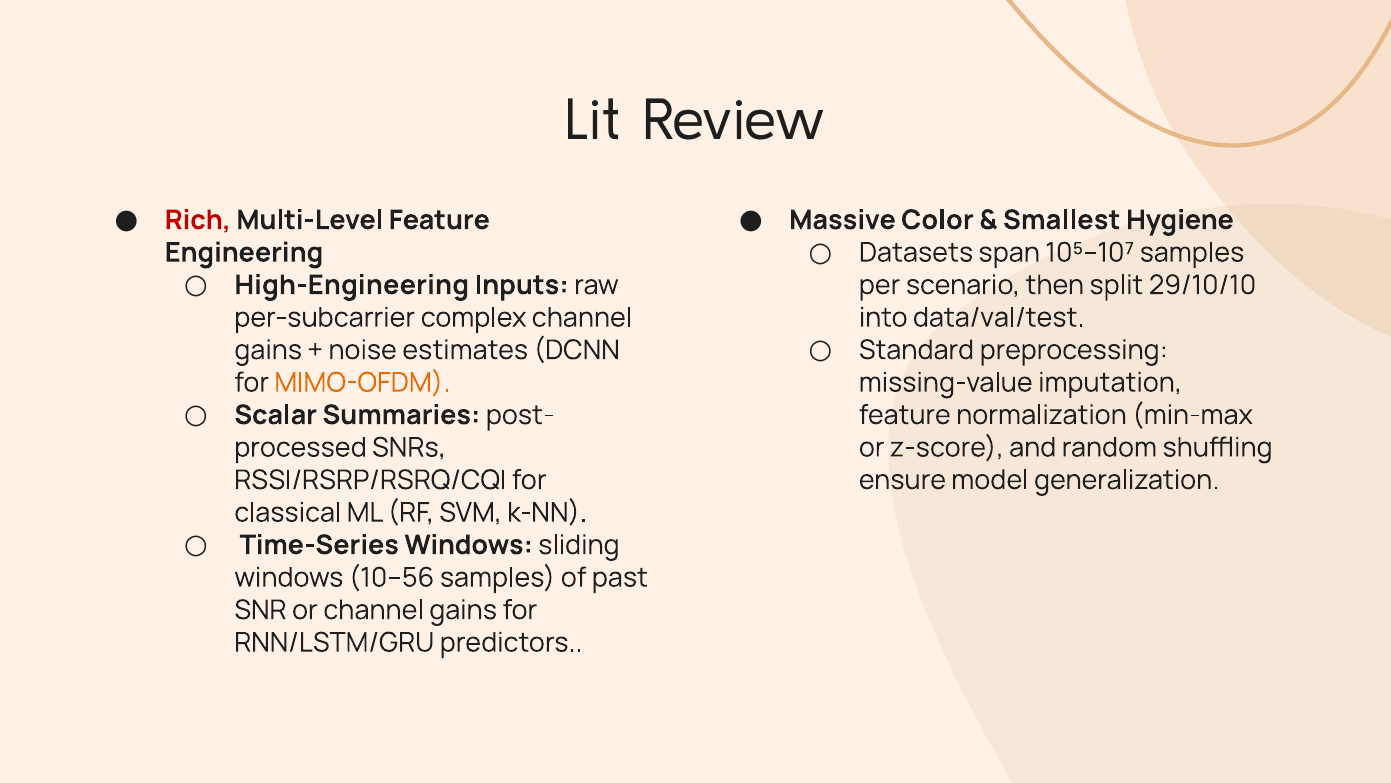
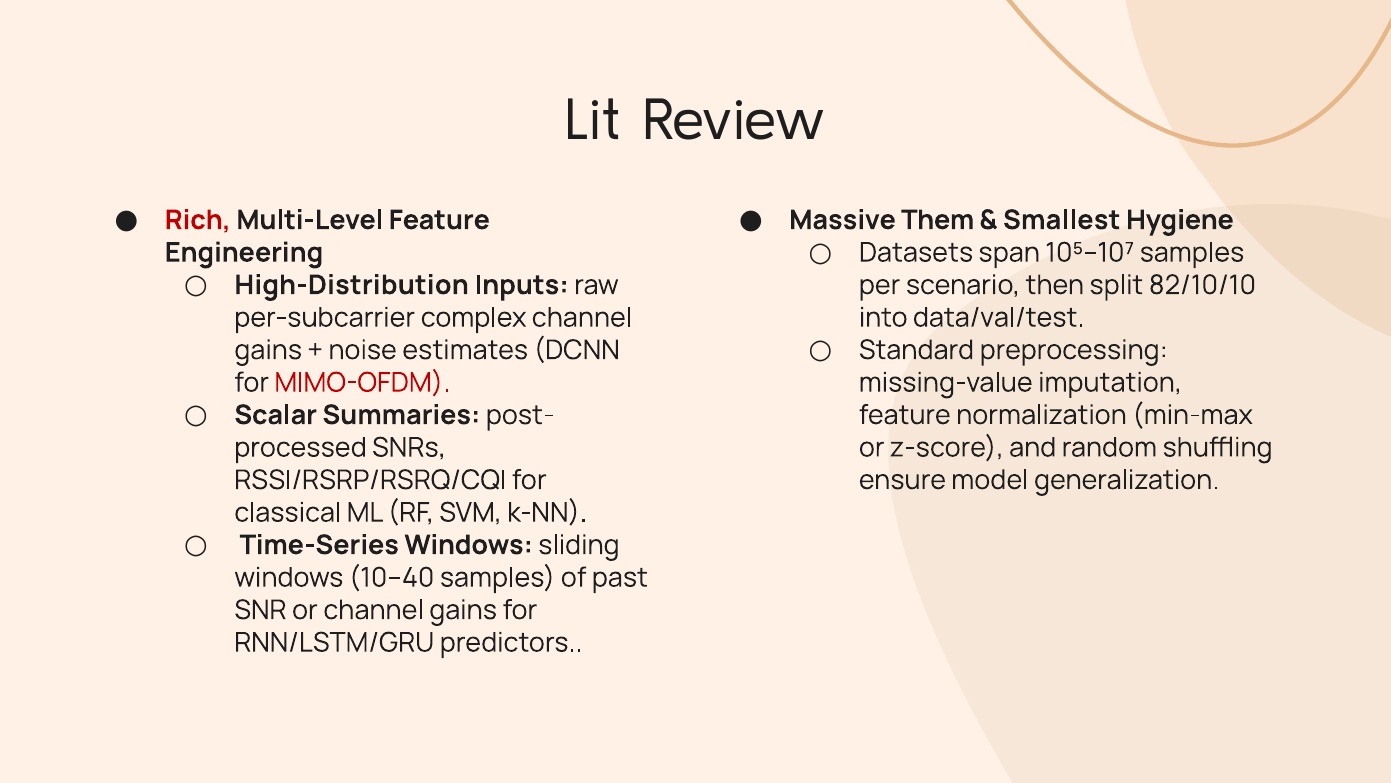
Color: Color -> Them (938, 220)
High-Engineering: High-Engineering -> High-Distribution (352, 285)
29/10/10: 29/10/10 -> 82/10/10 (1202, 285)
MIMO-OFDM colour: orange -> red (362, 382)
10–56: 10–56 -> 10–40 (392, 577)
